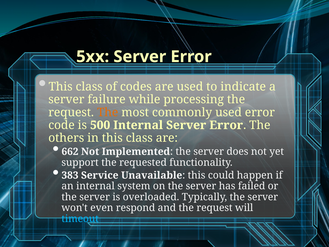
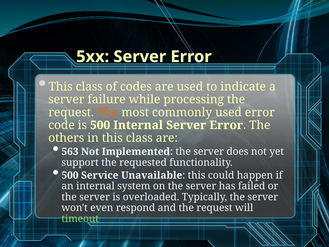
662: 662 -> 563 (70, 151)
383: 383 -> 500 (70, 175)
timeout colour: light blue -> light green (80, 219)
